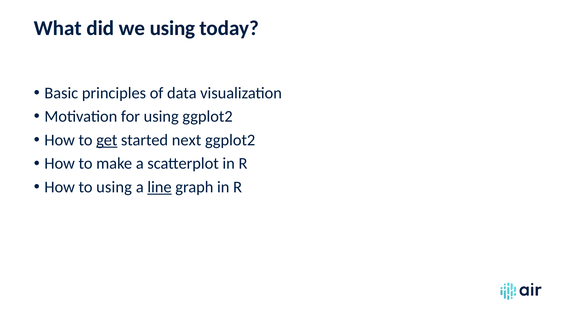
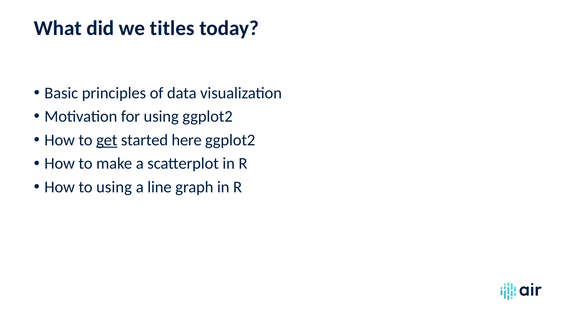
we using: using -> titles (172, 28)
next: next -> here (187, 140)
line underline: present -> none (160, 187)
